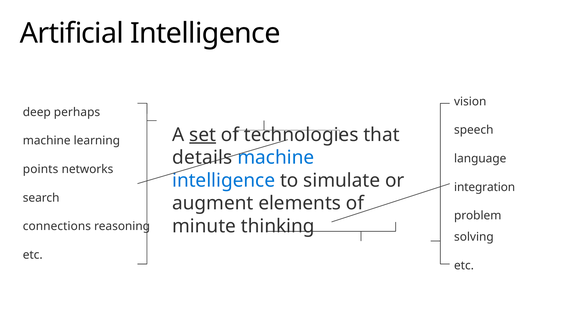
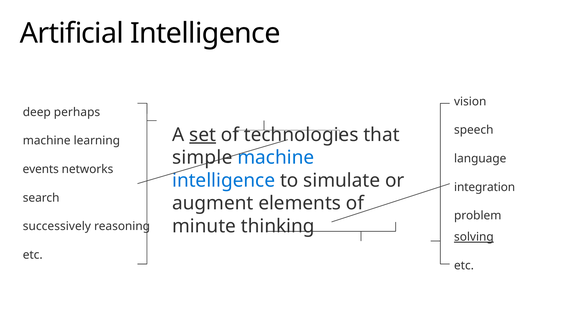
details: details -> simple (202, 158)
points: points -> events (41, 169)
connections: connections -> successively (57, 226)
solving underline: none -> present (474, 237)
